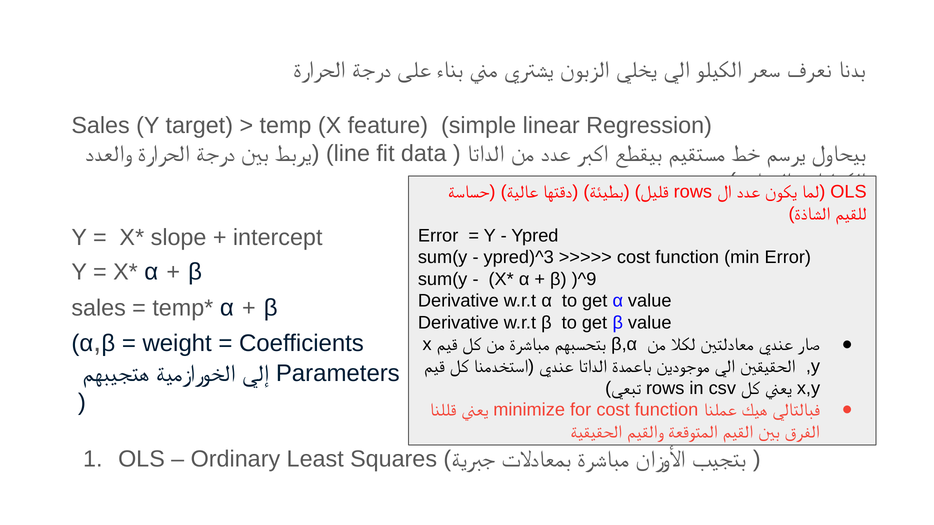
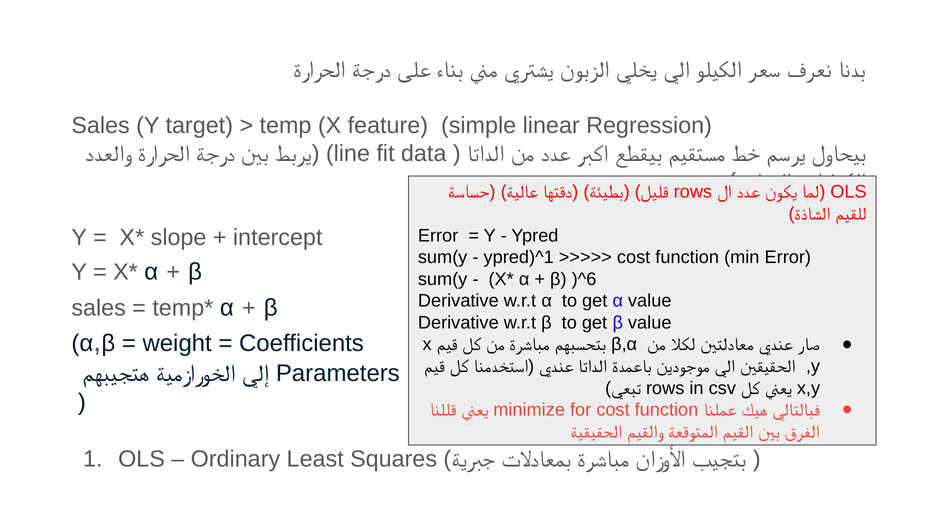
ypred)^3: ypred)^3 -> ypred)^1 (519, 258)
)^9: )^9 -> )^6 (584, 279)
